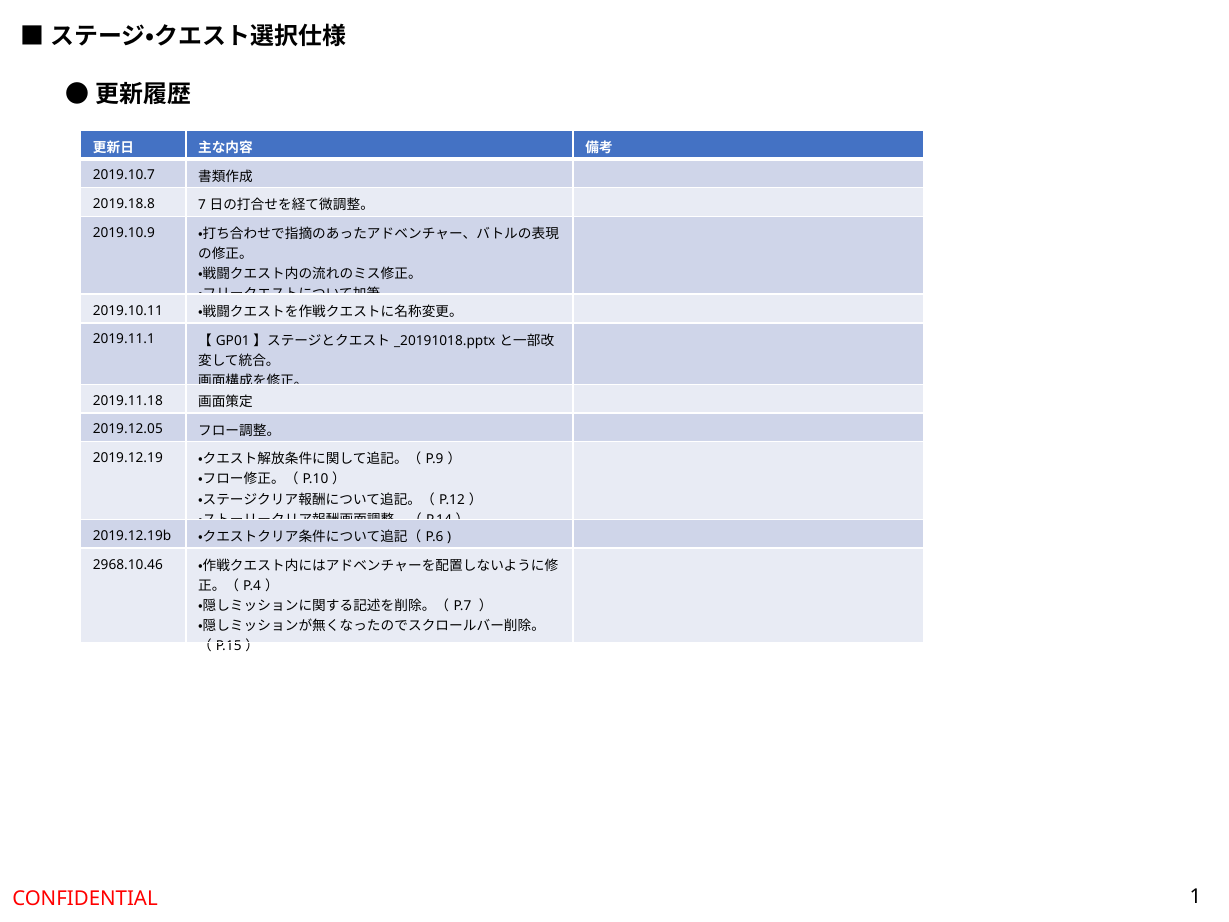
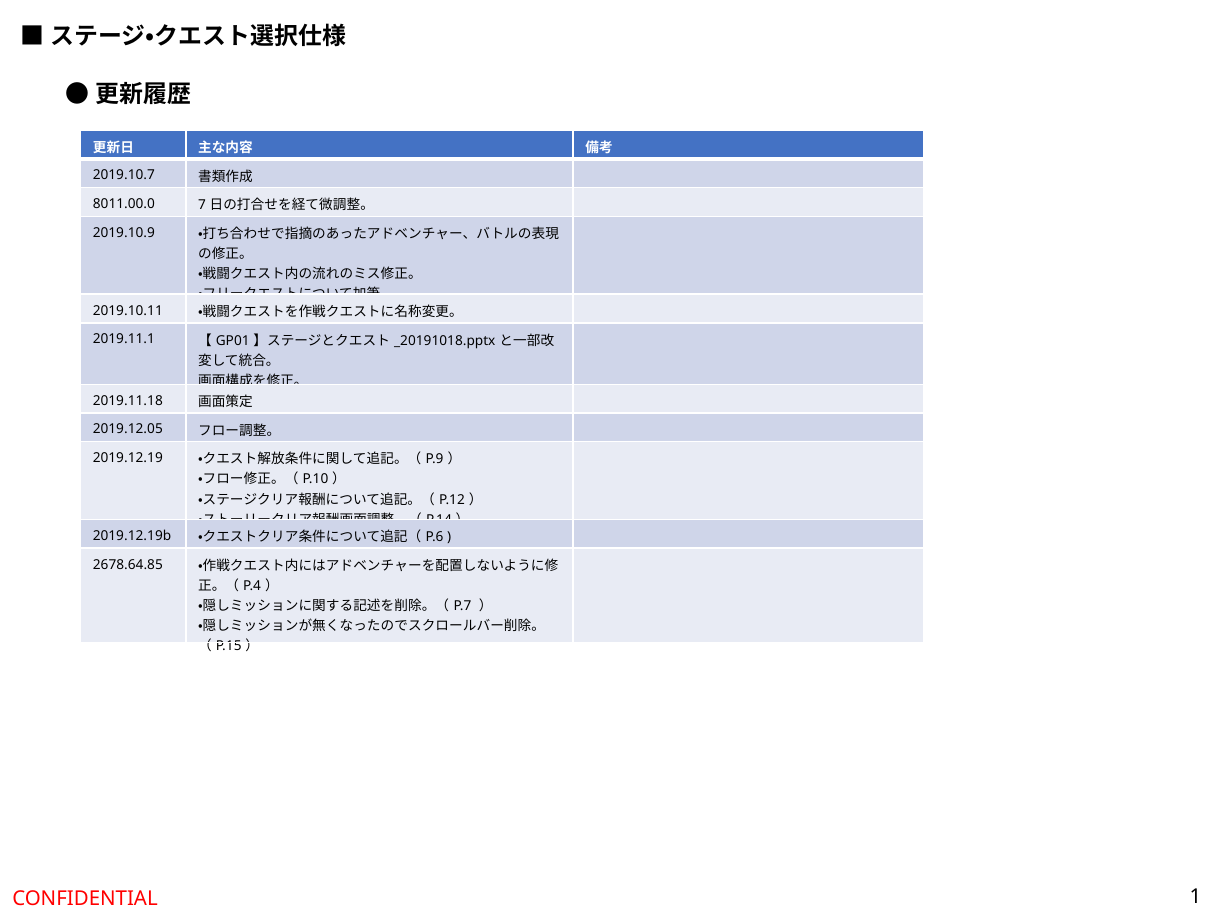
2019.18.8: 2019.18.8 -> 8011.00.0 (124, 204)
2968.10.46: 2968.10.46 -> 2678.64.85 (128, 564)
